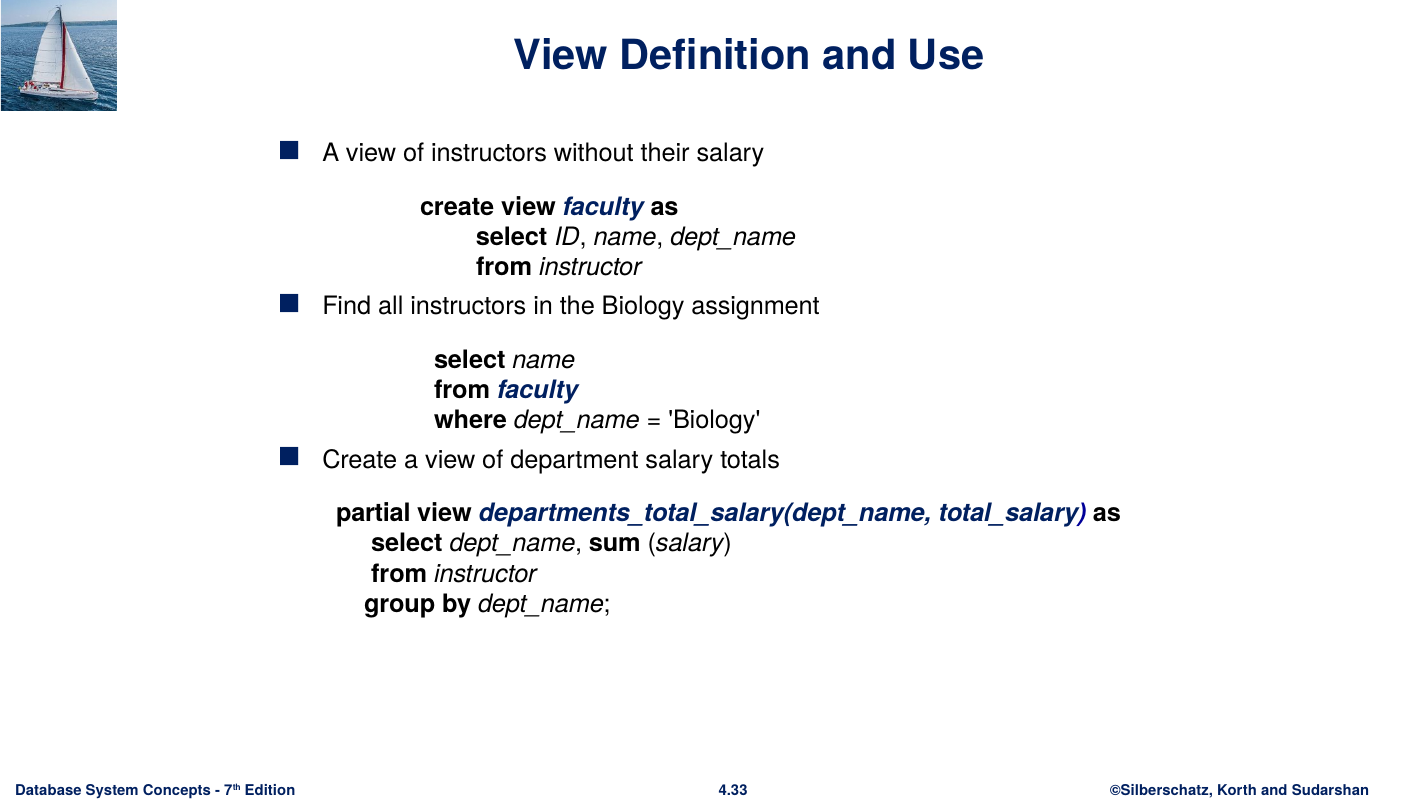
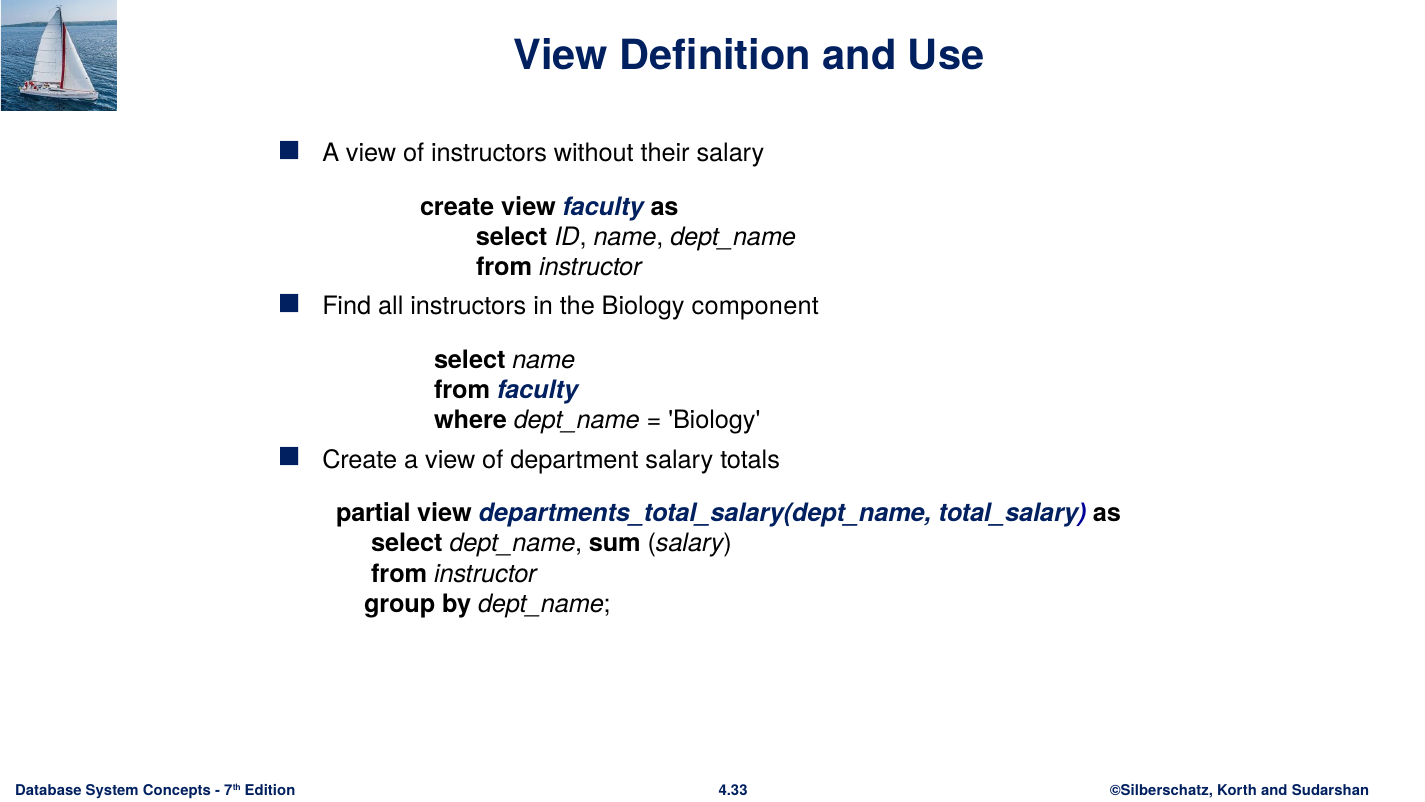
assignment: assignment -> component (755, 306)
